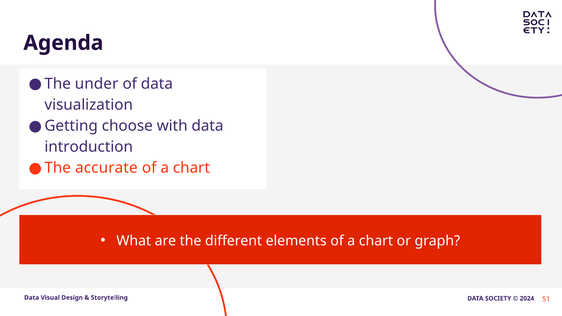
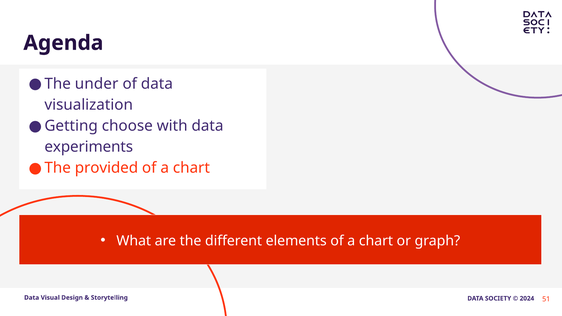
introduction: introduction -> experiments (89, 147)
accurate: accurate -> provided (106, 168)
